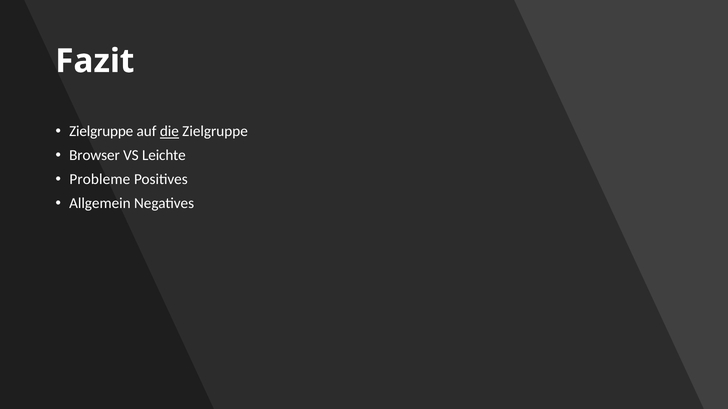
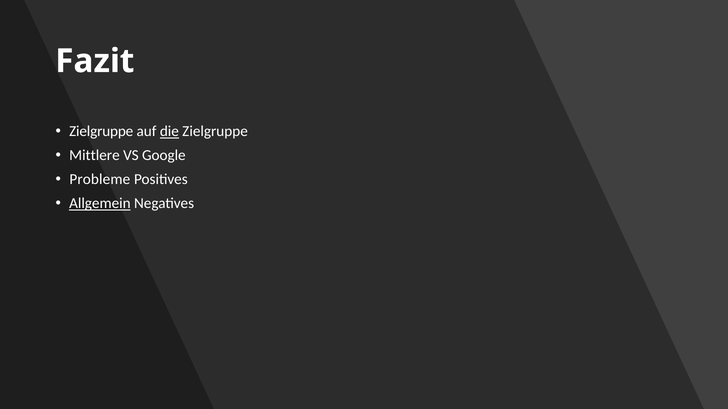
Browser: Browser -> Mittlere (94, 156)
Leichte: Leichte -> Google (164, 156)
Allgemein underline: none -> present (100, 204)
